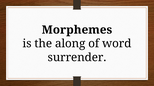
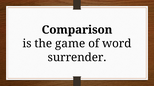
Morphemes: Morphemes -> Comparison (77, 30)
along: along -> game (70, 44)
